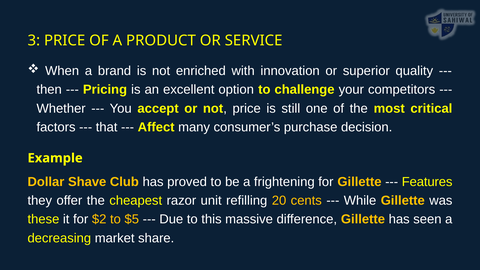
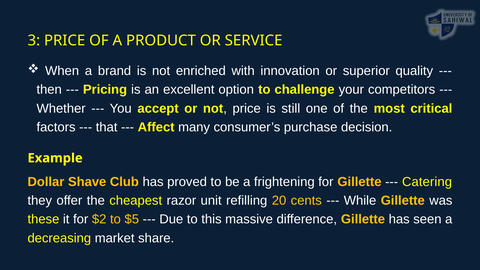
Features: Features -> Catering (427, 182)
